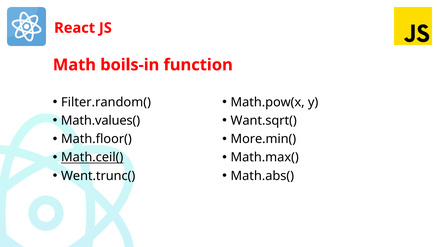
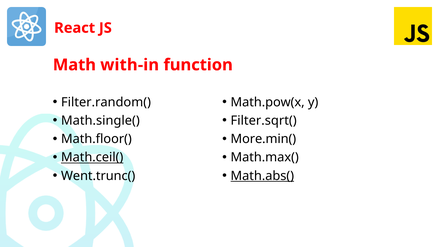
boils-in: boils-in -> with-in (130, 65)
Math.values(: Math.values( -> Math.single( (100, 121)
Want.sqrt(: Want.sqrt( -> Filter.sqrt( (264, 121)
Math.abs( underline: none -> present (262, 176)
